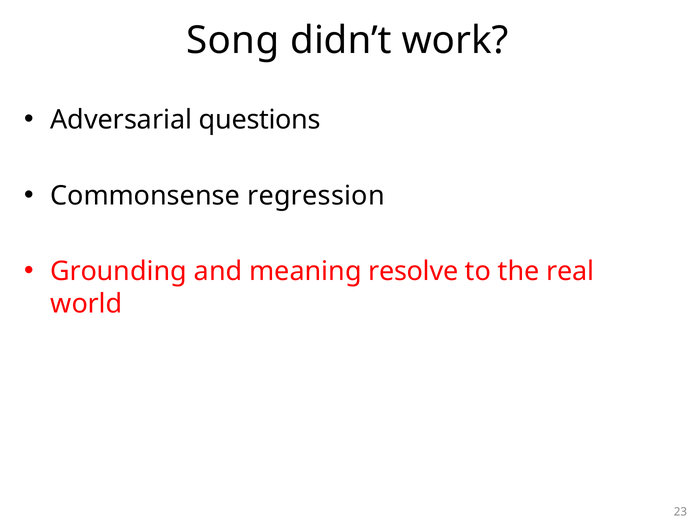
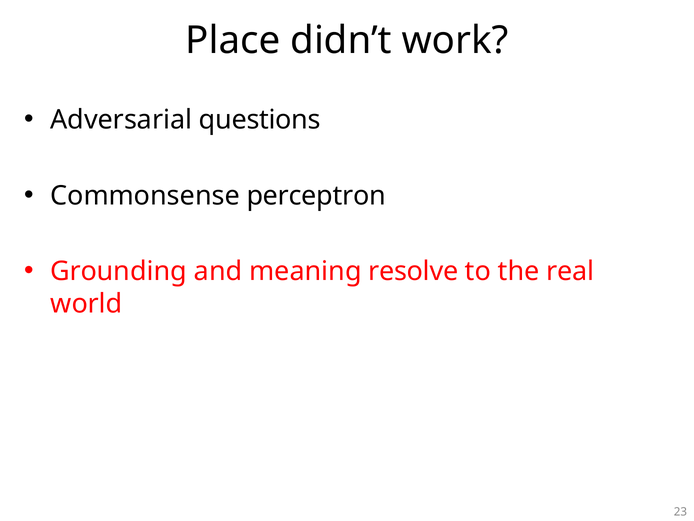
Song: Song -> Place (233, 40)
regression: regression -> perceptron (316, 195)
